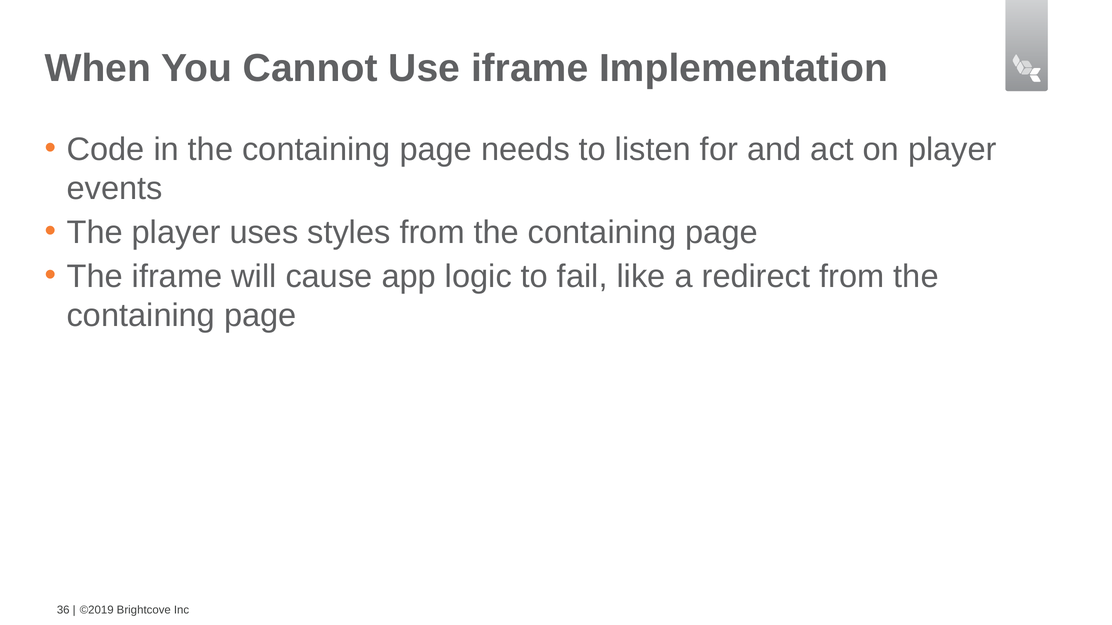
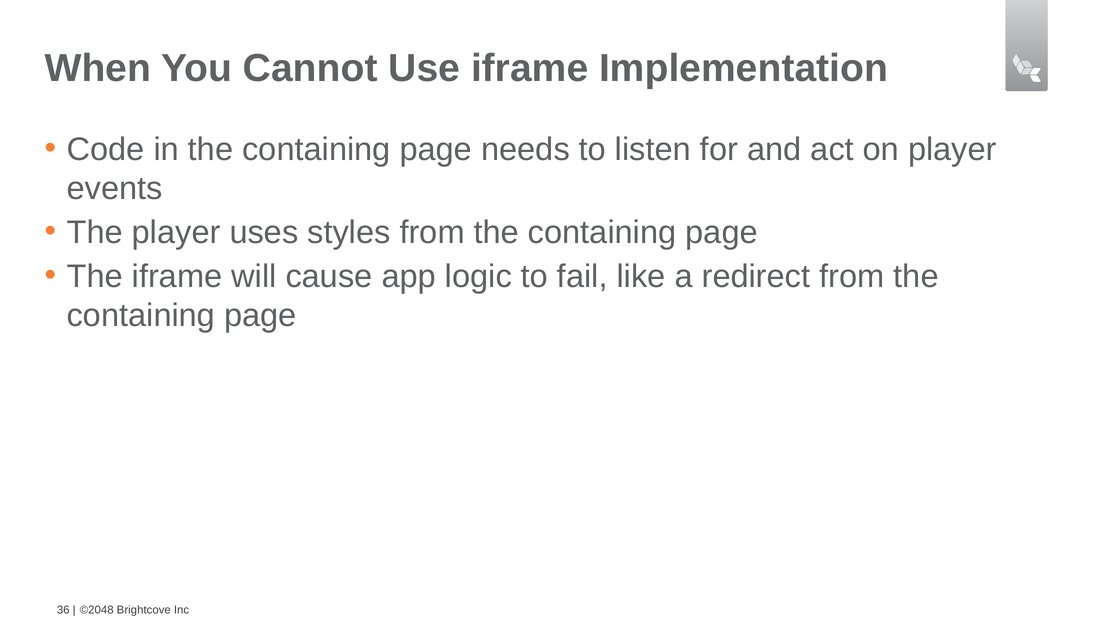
©2019: ©2019 -> ©2048 (97, 611)
